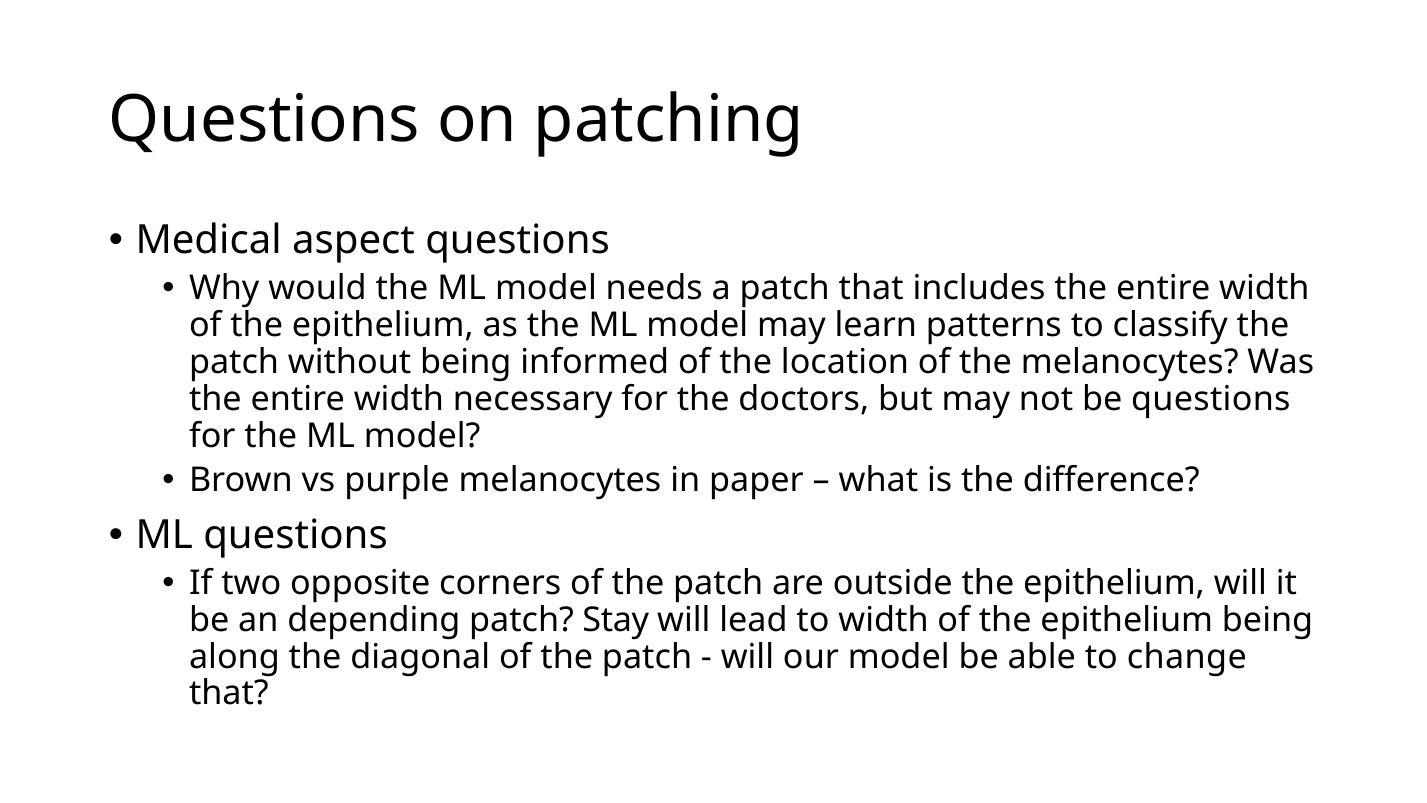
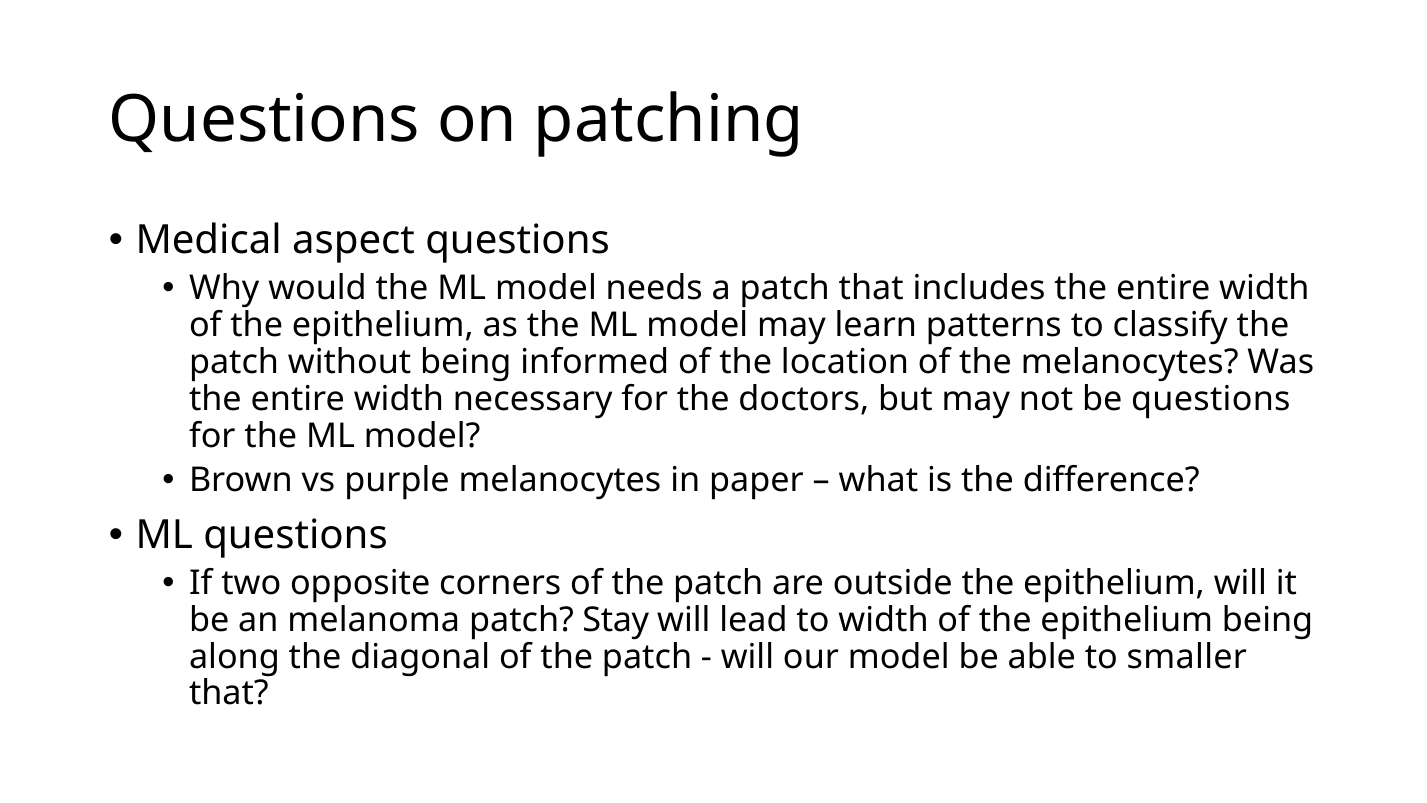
depending: depending -> melanoma (374, 620)
change: change -> smaller (1187, 656)
